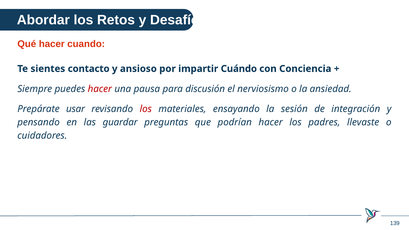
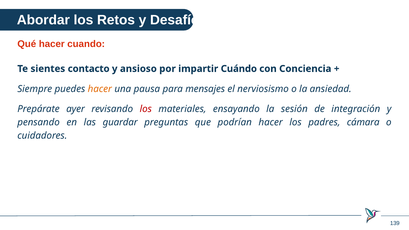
hacer colour: red -> orange (100, 89)
discusión: discusión -> mensajes (205, 89)
usar: usar -> ayer (76, 109)
llevaste: llevaste -> cámara (363, 122)
